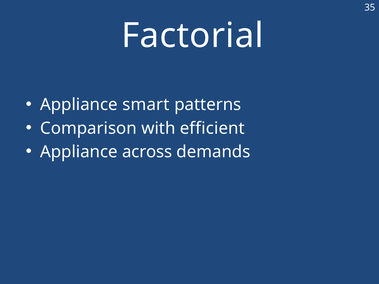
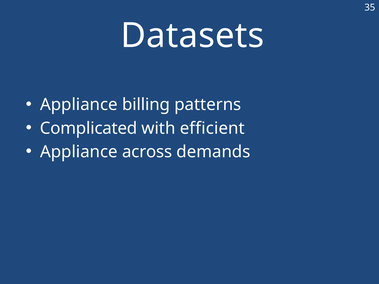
Factorial: Factorial -> Datasets (193, 36)
smart: smart -> billing (146, 105)
Comparison: Comparison -> Complicated (89, 128)
